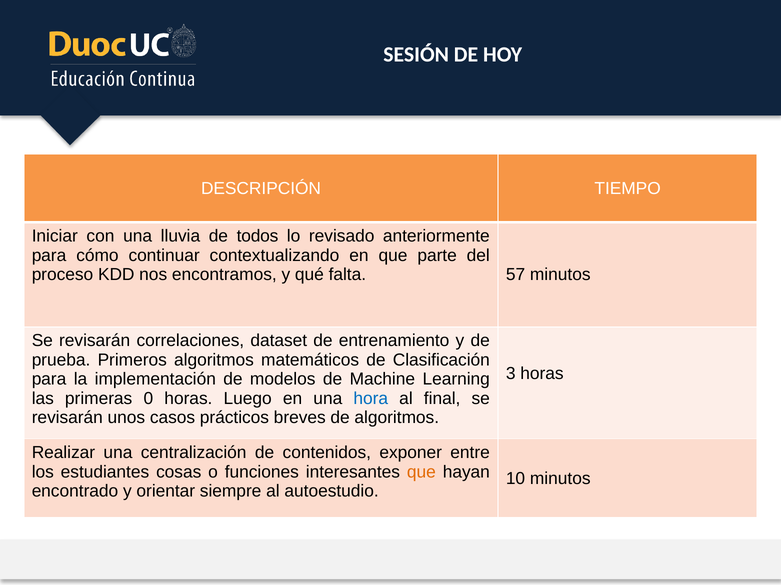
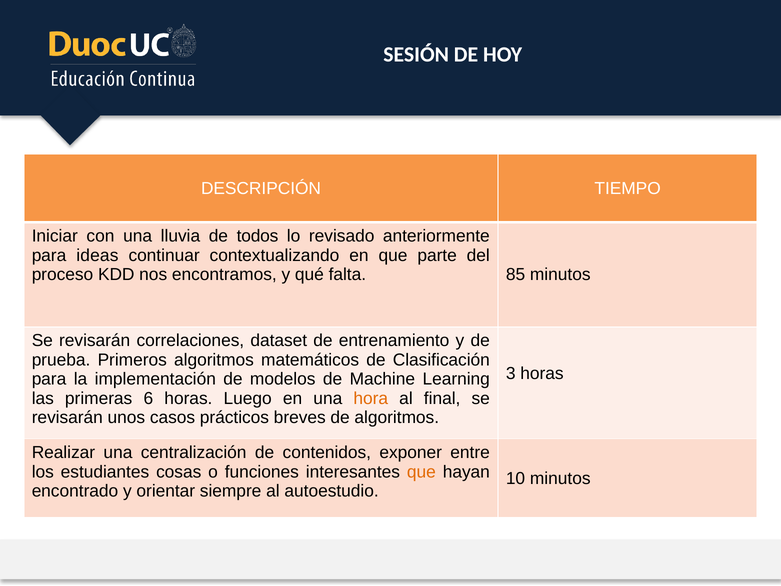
cómo: cómo -> ideas (97, 255)
57: 57 -> 85 (516, 275)
0: 0 -> 6 (148, 398)
hora colour: blue -> orange (371, 398)
